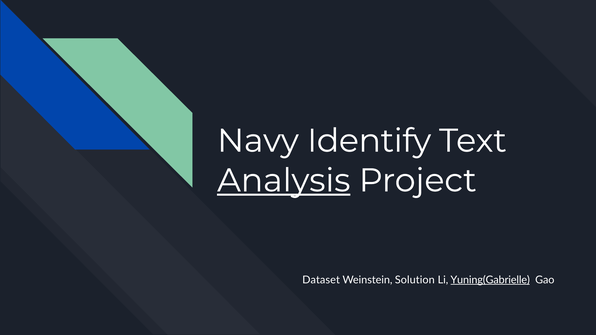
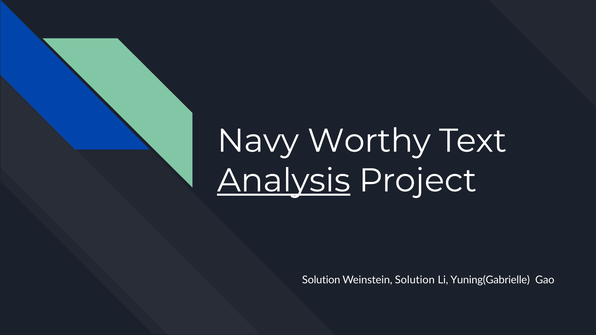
Identify: Identify -> Worthy (369, 141)
Dataset: Dataset -> Solution (321, 280)
Yuning(Gabrielle underline: present -> none (490, 280)
